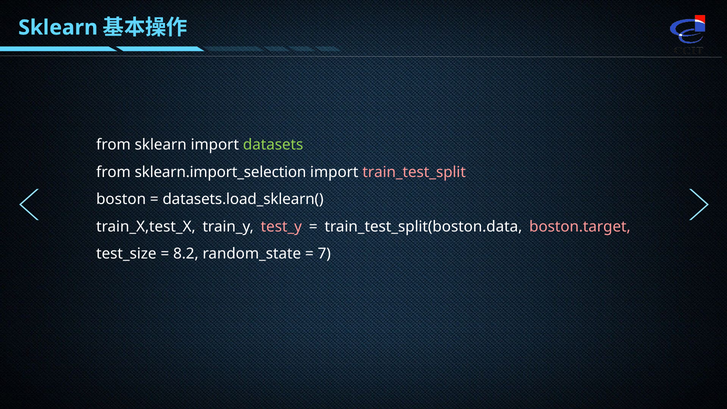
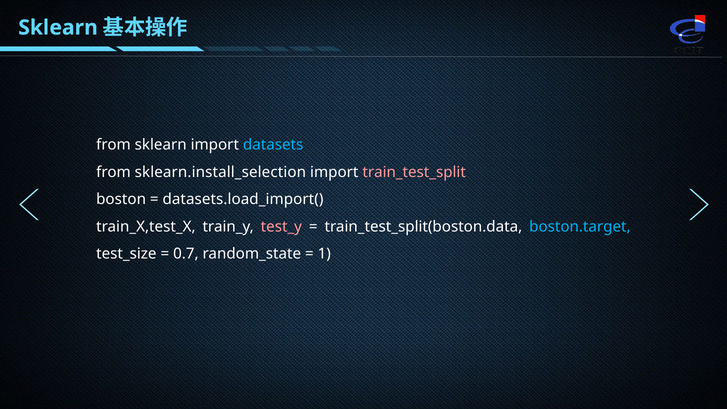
datasets colour: light green -> light blue (273, 145)
sklearn.import_selection: sklearn.import_selection -> sklearn.install_selection (220, 172)
datasets.load_sklearn(: datasets.load_sklearn( -> datasets.load_import( (243, 199)
boston.target colour: pink -> light blue (580, 227)
8.2: 8.2 -> 0.7 (186, 254)
7: 7 -> 1 (324, 254)
